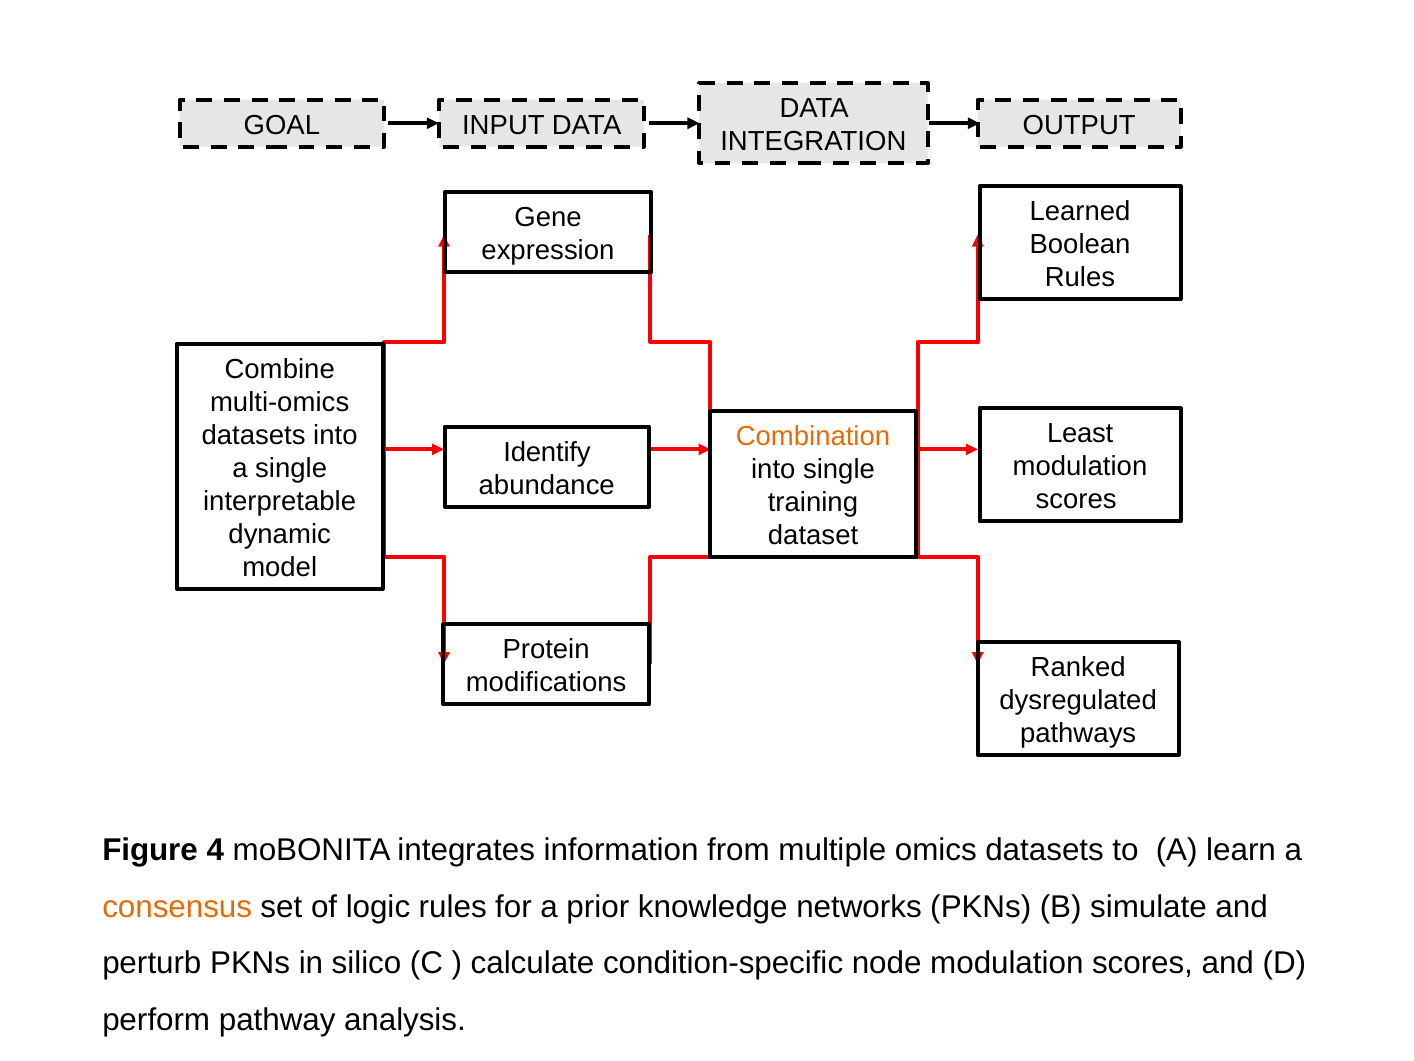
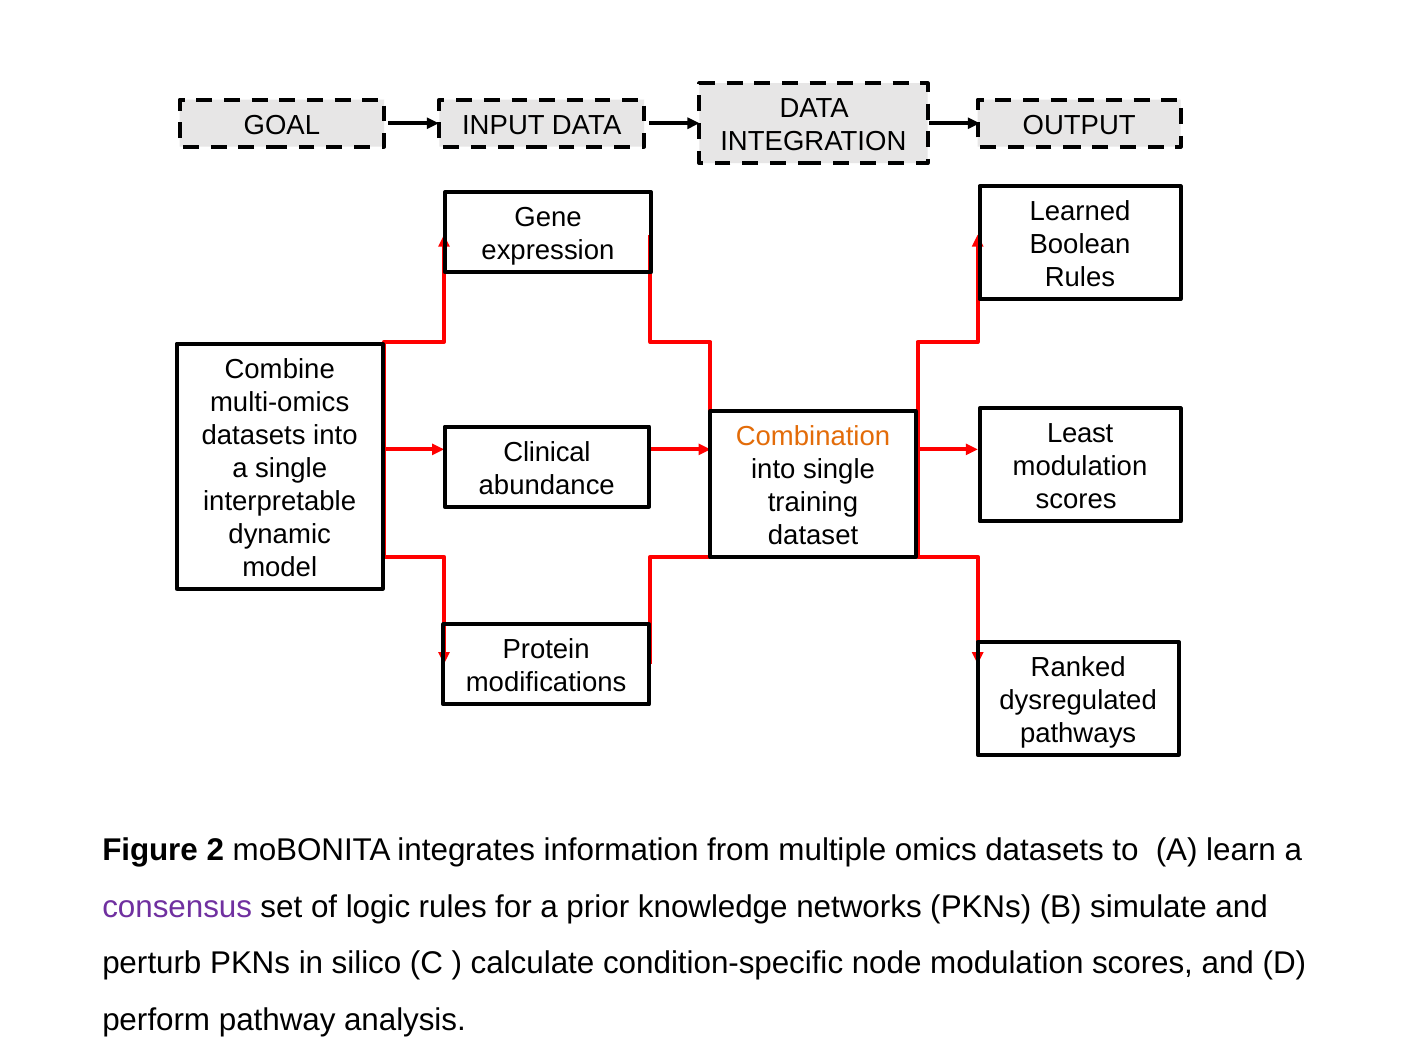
Identify: Identify -> Clinical (547, 452)
4: 4 -> 2 (215, 850)
consensus colour: orange -> purple (177, 906)
